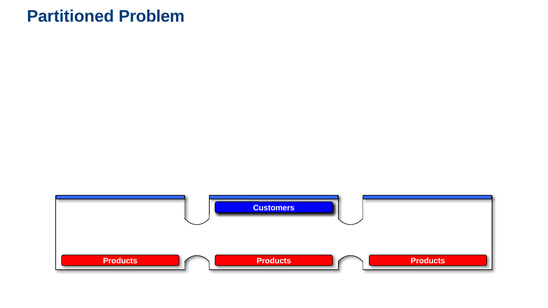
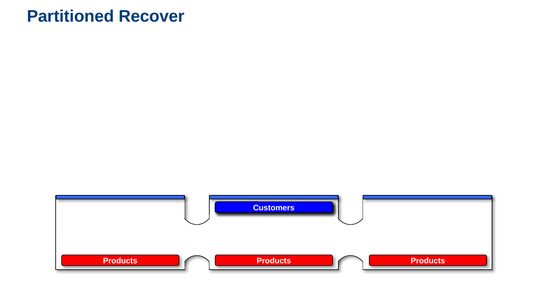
Problem: Problem -> Recover (152, 16)
